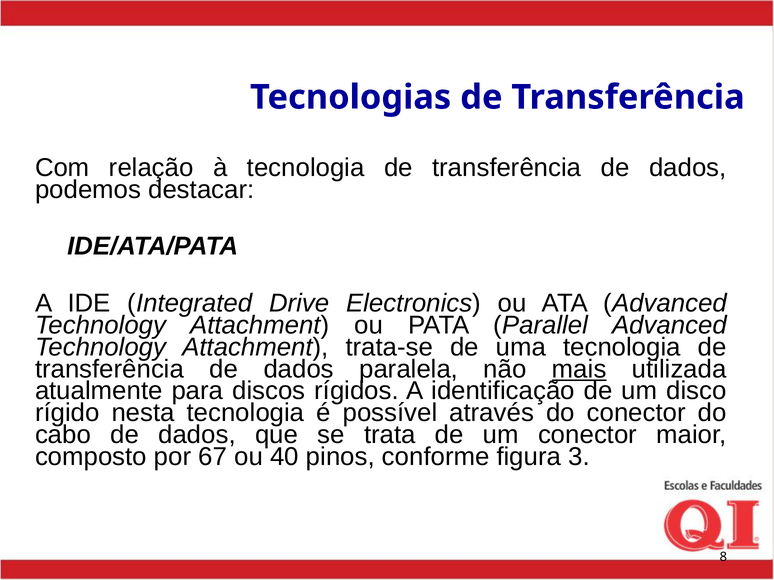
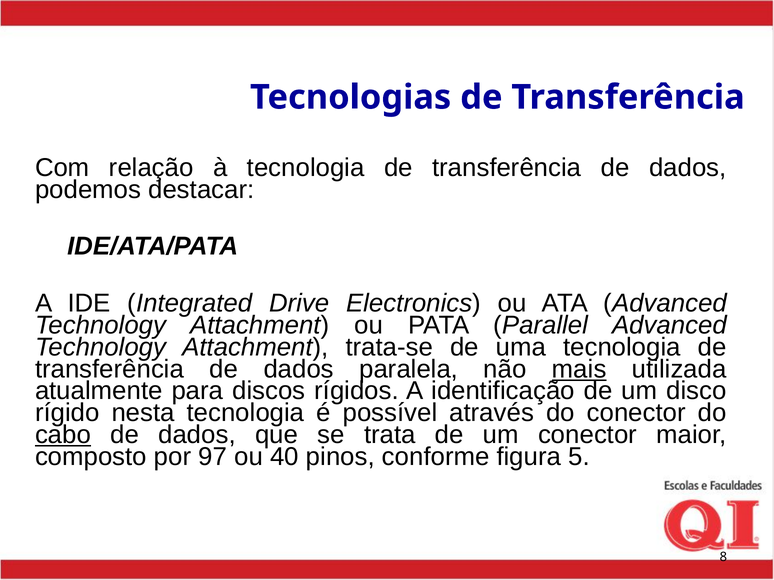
cabo underline: none -> present (63, 435)
67: 67 -> 97 (213, 457)
3: 3 -> 5 (579, 457)
